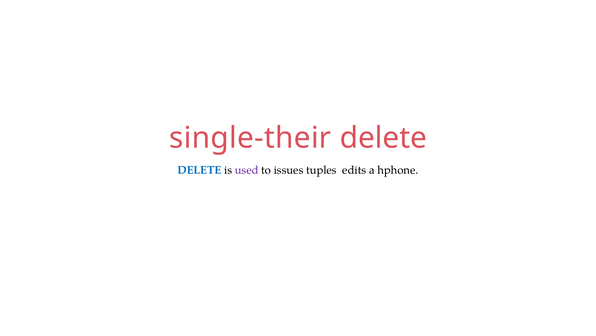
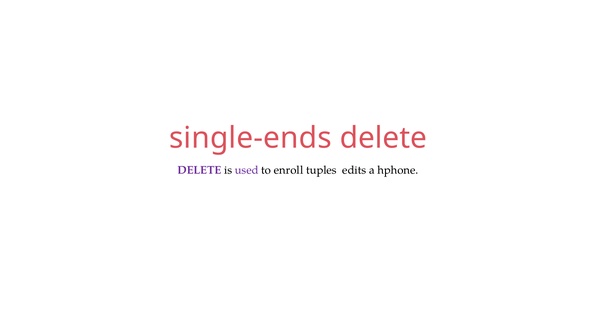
single-their: single-their -> single-ends (250, 138)
DELETE colour: blue -> purple (199, 170)
issues: issues -> enroll (289, 170)
